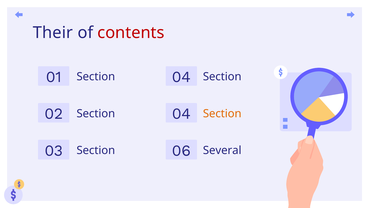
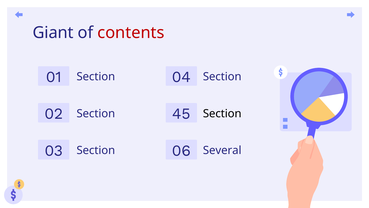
Their: Their -> Giant (53, 33)
02 04: 04 -> 45 (181, 114)
Section colour: orange -> black (222, 113)
